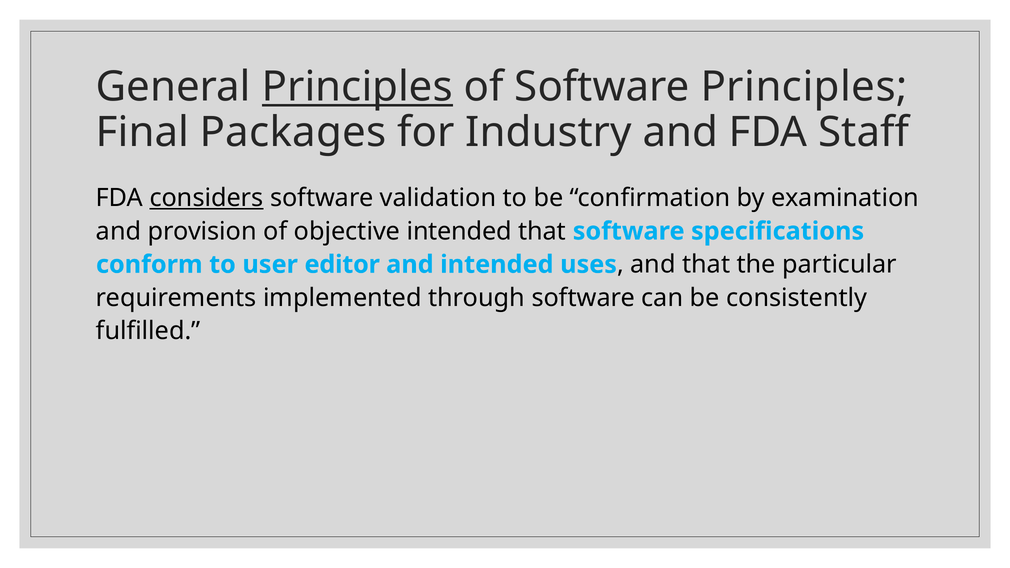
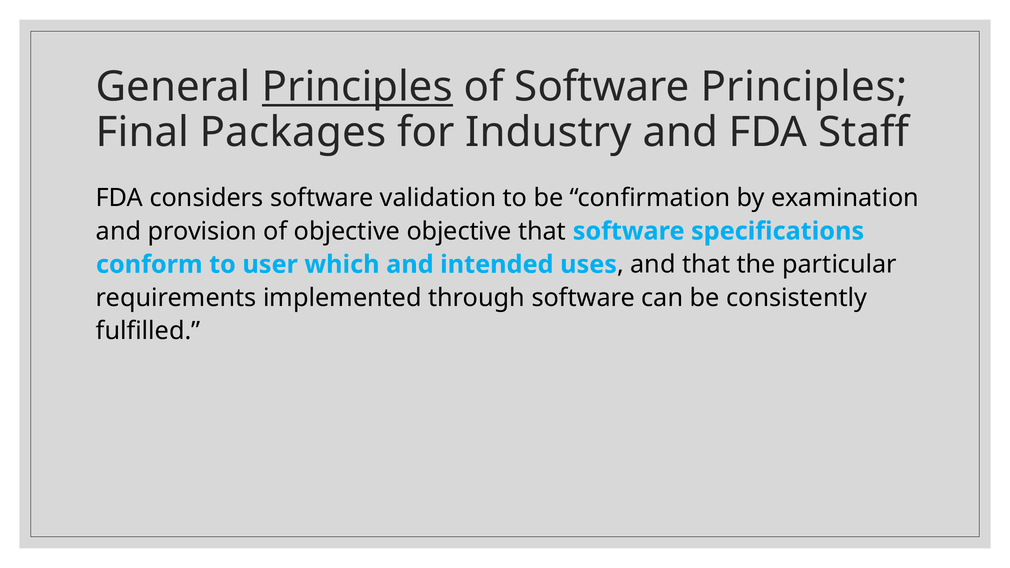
considers underline: present -> none (207, 198)
objective intended: intended -> objective (459, 231)
editor: editor -> which (342, 265)
